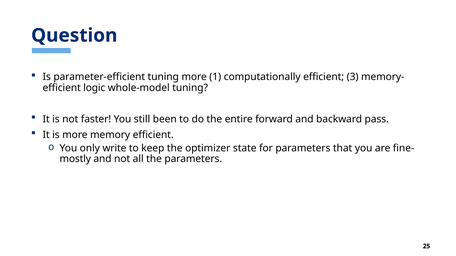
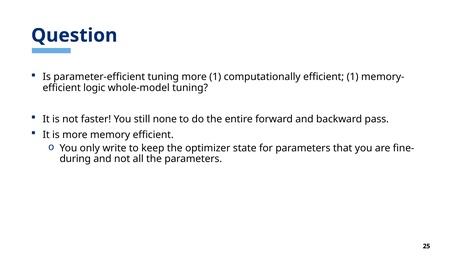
efficient 3: 3 -> 1 (353, 77)
been: been -> none (165, 119)
mostly: mostly -> during (75, 159)
